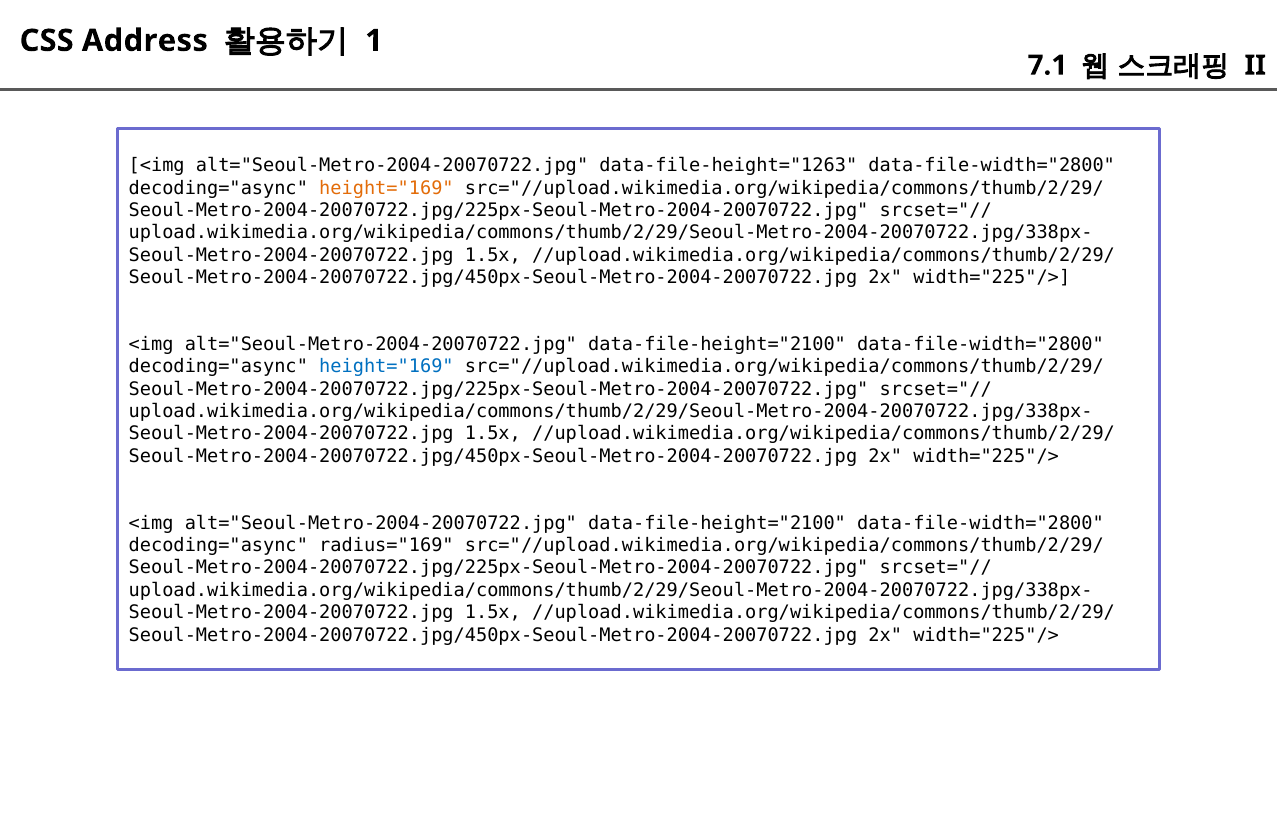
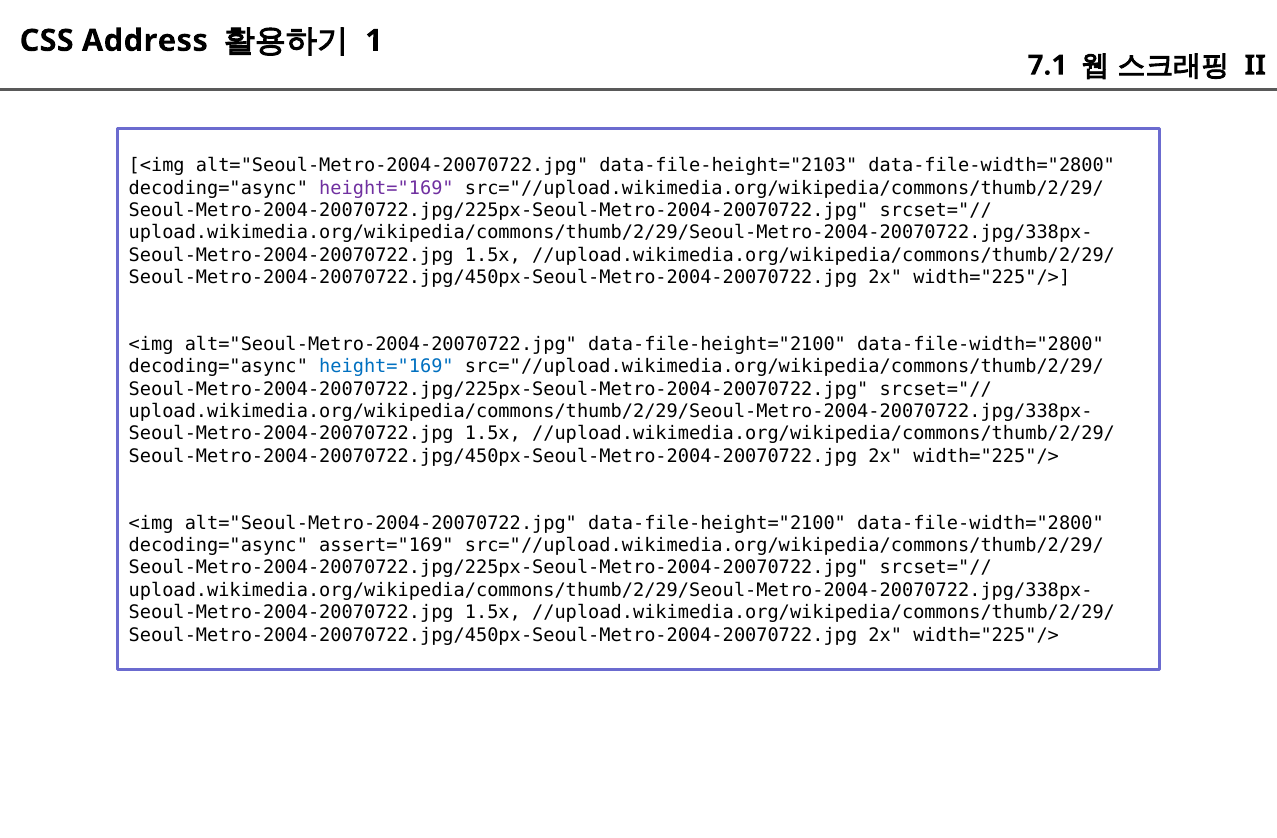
data-file-height="1263: data-file-height="1263 -> data-file-height="2103 (728, 166)
height="169 colour: orange -> purple (386, 188)
radius="169: radius="169 -> assert="169 (386, 546)
